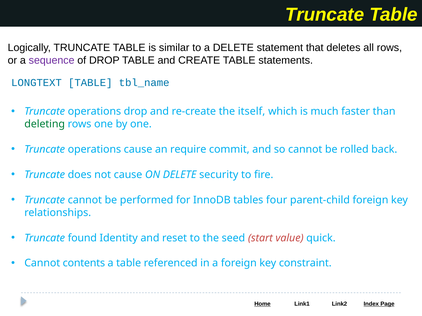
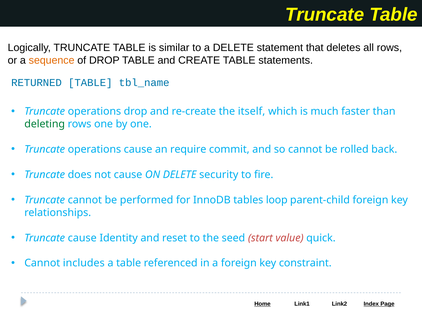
sequence colour: purple -> orange (52, 60)
LONGTEXT: LONGTEXT -> RETURNED (37, 83)
four: four -> loop (277, 200)
Truncate found: found -> cause (82, 238)
contents: contents -> includes (84, 264)
